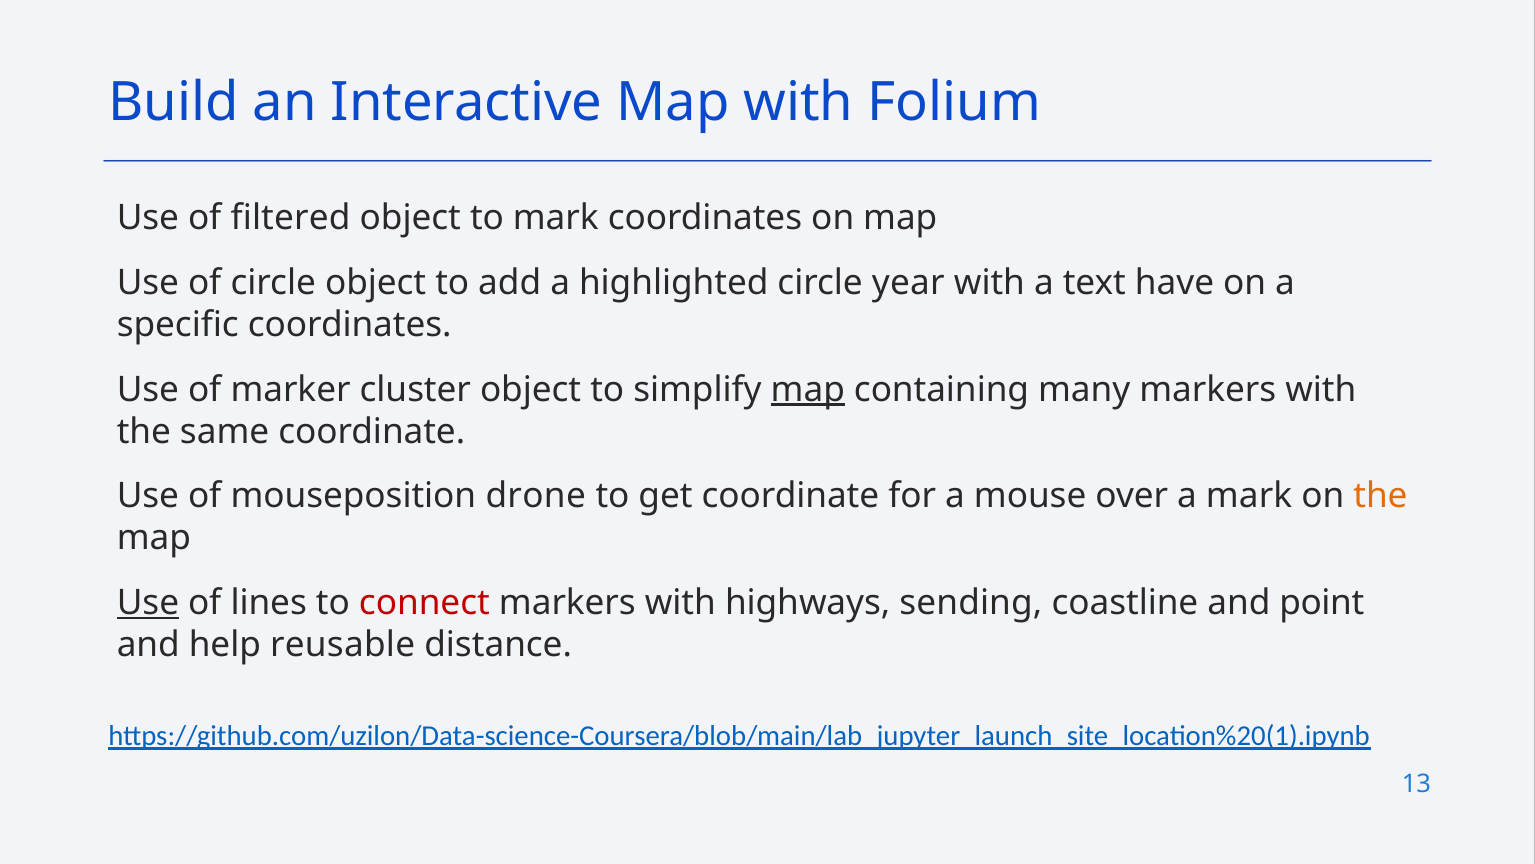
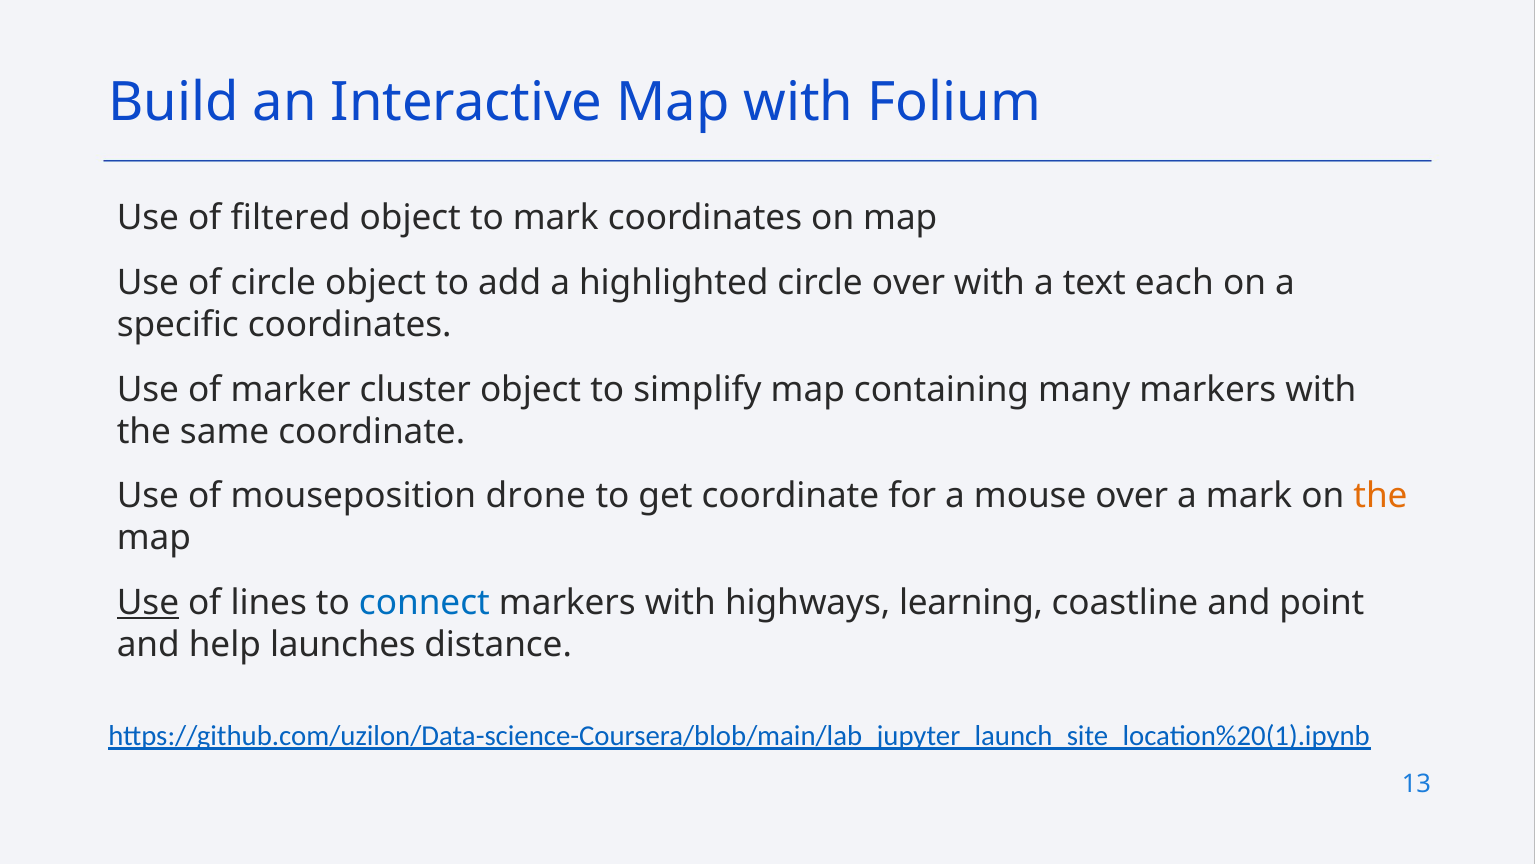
circle year: year -> over (908, 282)
have: have -> each (1174, 282)
map underline: present -> none (808, 389)
connect colour: red -> blue (424, 603)
sending: sending -> learning (971, 603)
reusable: reusable -> launches (343, 645)
